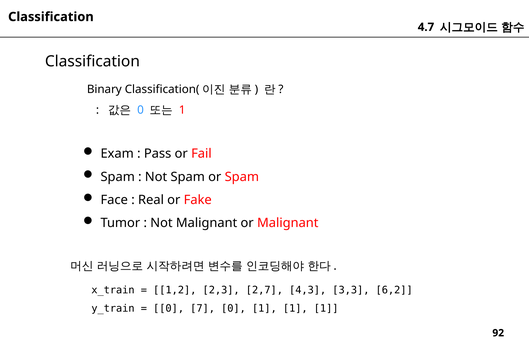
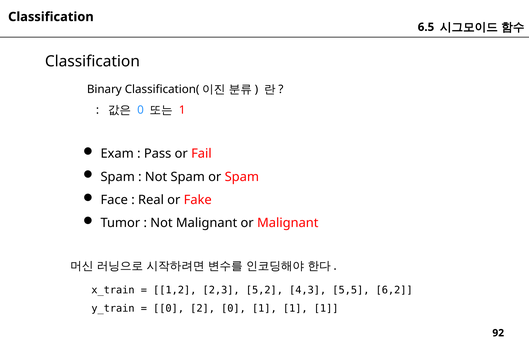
4.7: 4.7 -> 6.5 (426, 27)
2,7: 2,7 -> 5,2 (264, 290)
3,3: 3,3 -> 5,5 (351, 290)
7: 7 -> 2 (203, 309)
